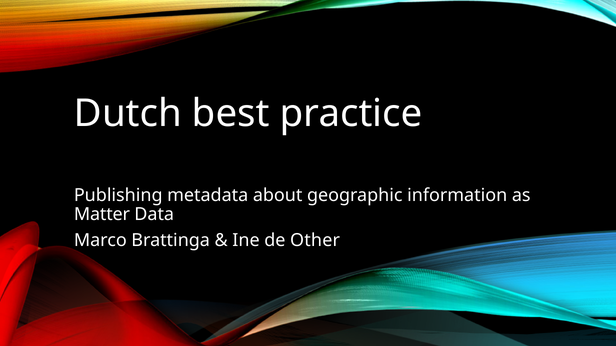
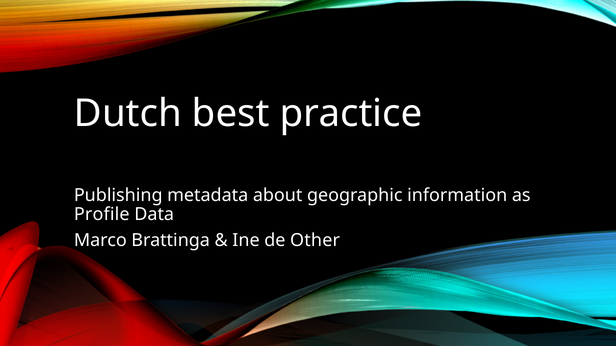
Matter: Matter -> Profile (102, 215)
